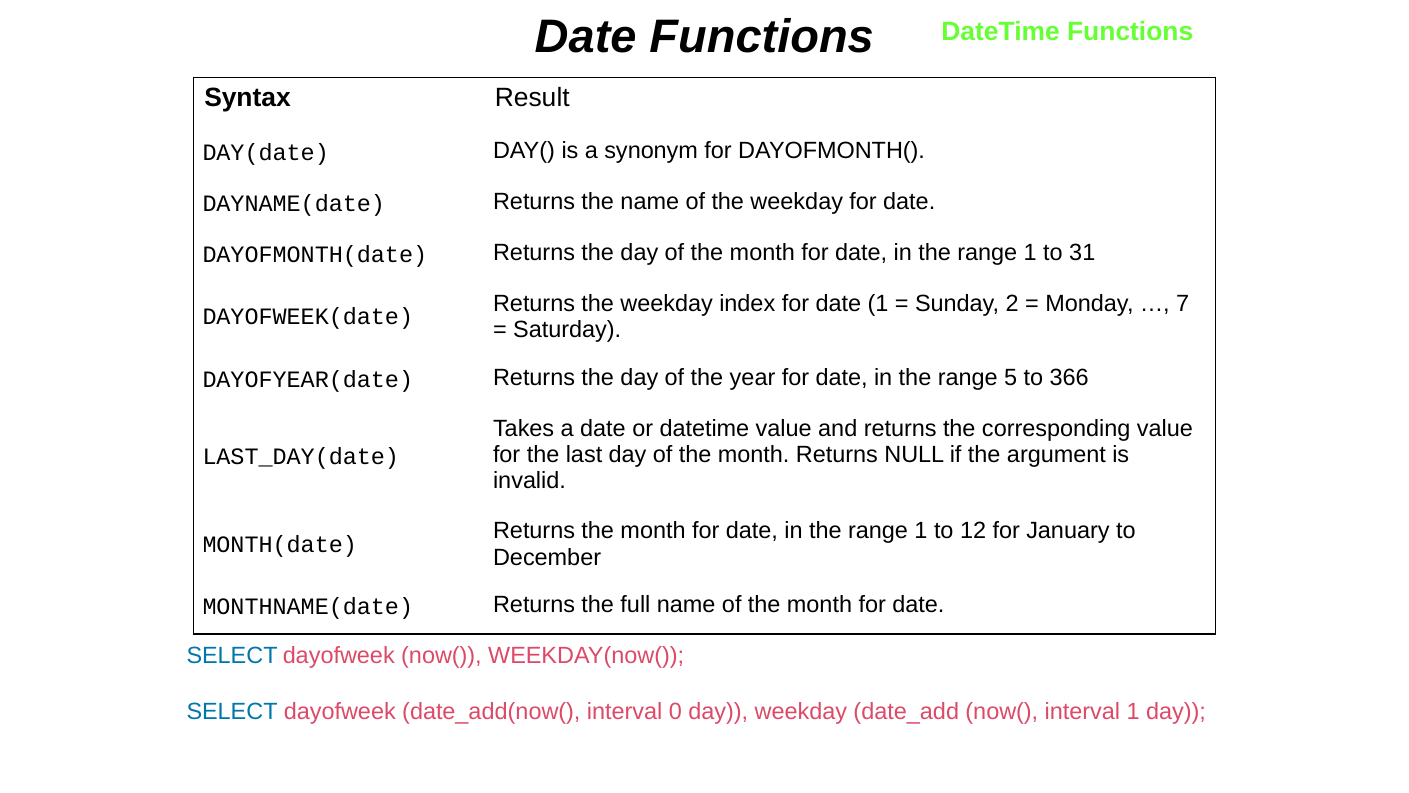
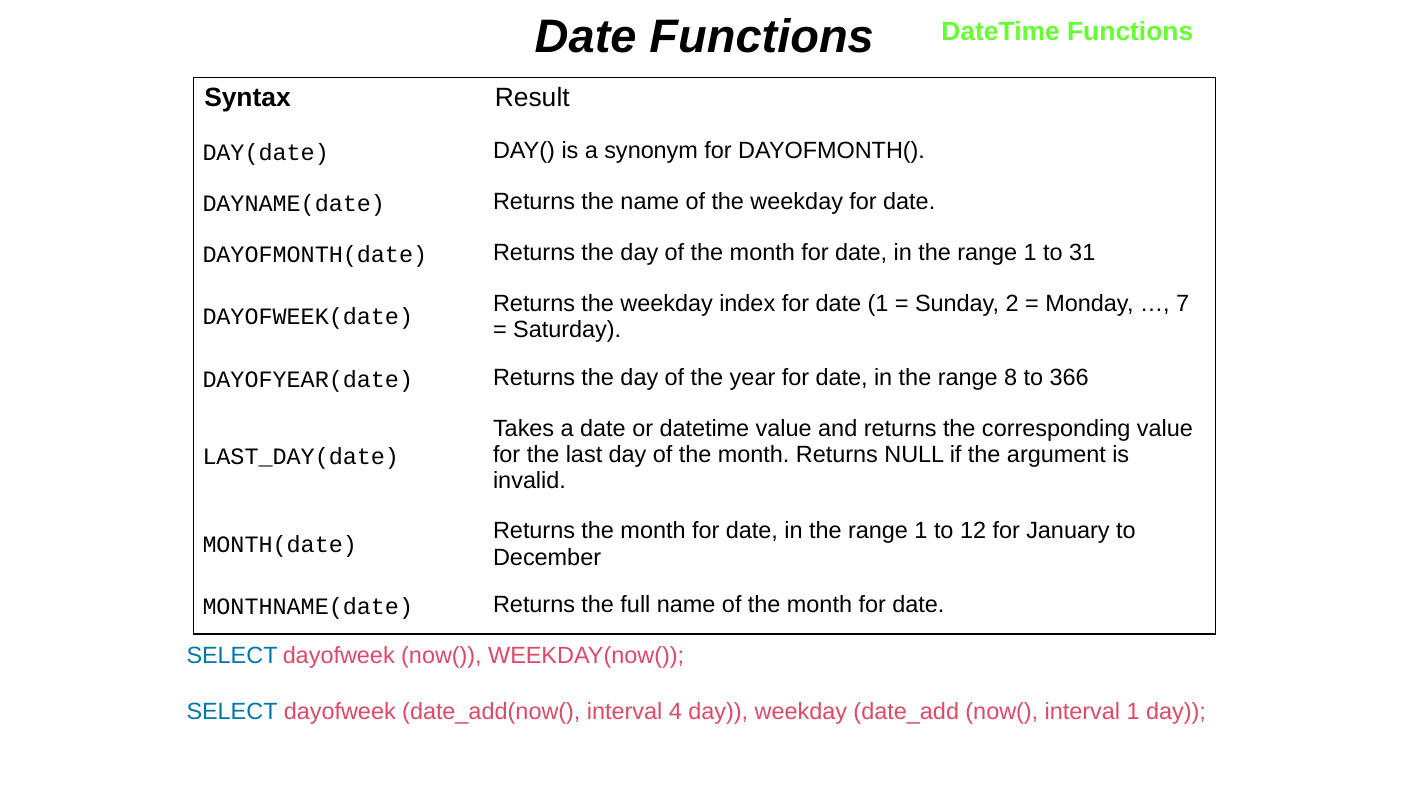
5: 5 -> 8 (1011, 378)
0: 0 -> 4 (675, 711)
